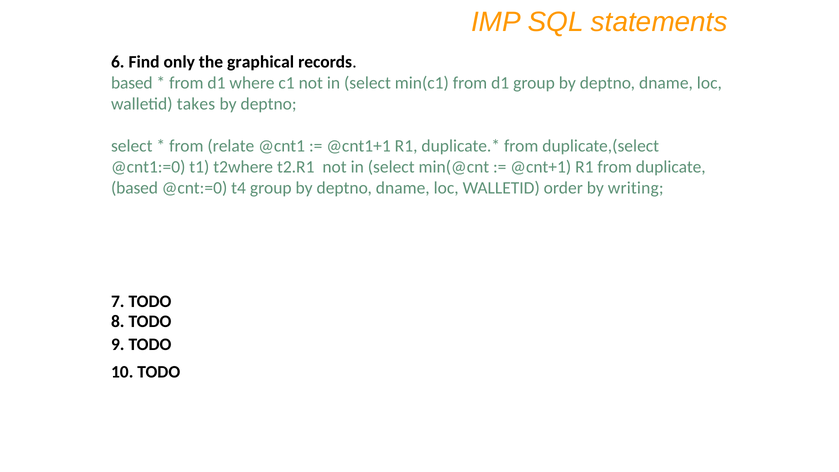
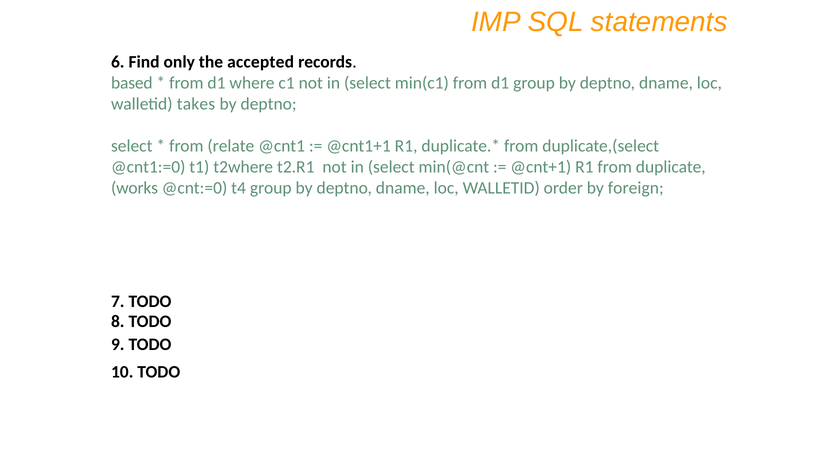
graphical: graphical -> accepted (261, 62)
based: based -> works (135, 188)
writing: writing -> foreign (636, 188)
